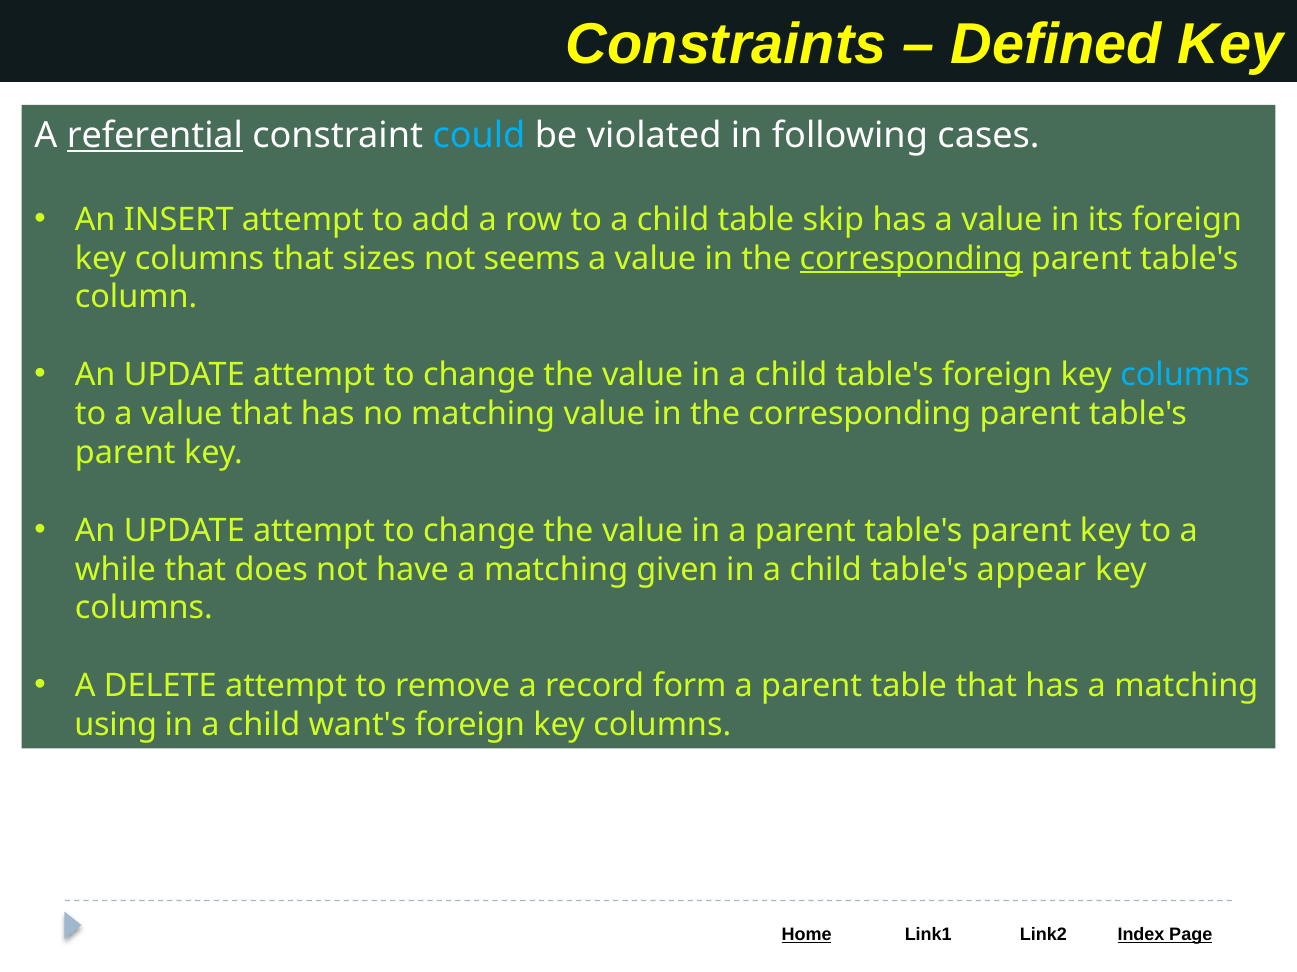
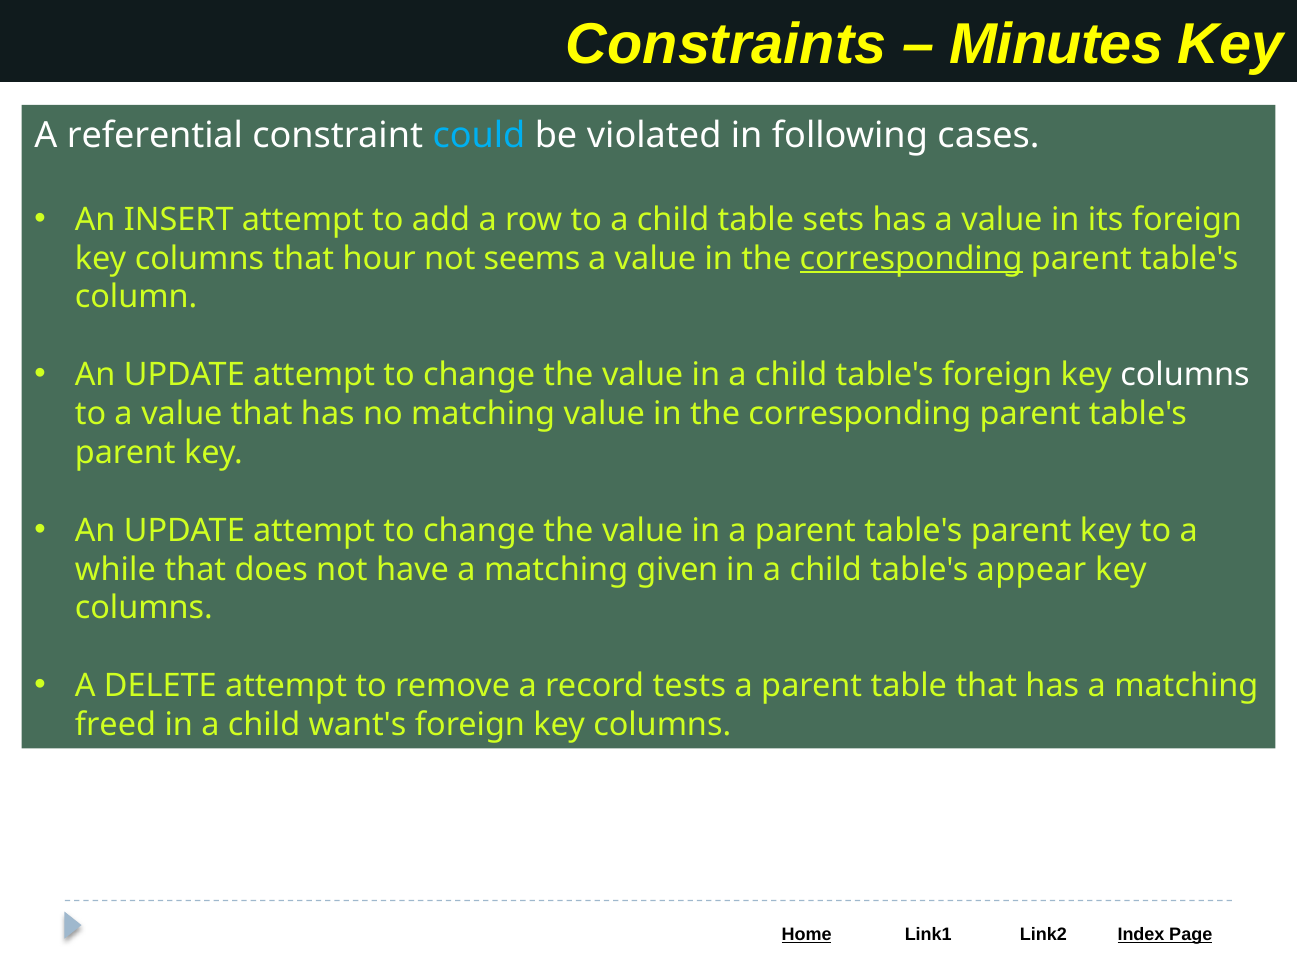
Defined: Defined -> Minutes (1056, 45)
referential underline: present -> none (155, 136)
skip: skip -> sets (833, 220)
sizes: sizes -> hour (379, 259)
columns colour: light blue -> white (1185, 375)
form: form -> tests (689, 687)
using: using -> freed (115, 725)
